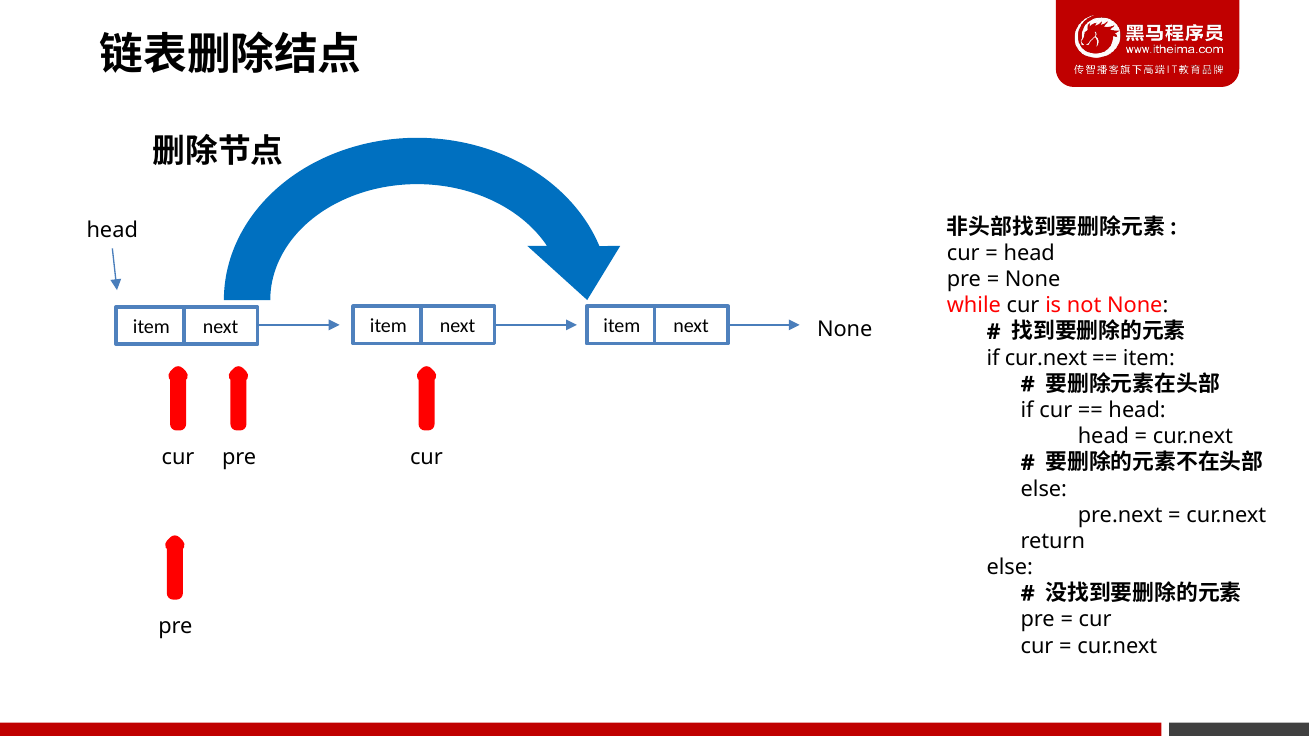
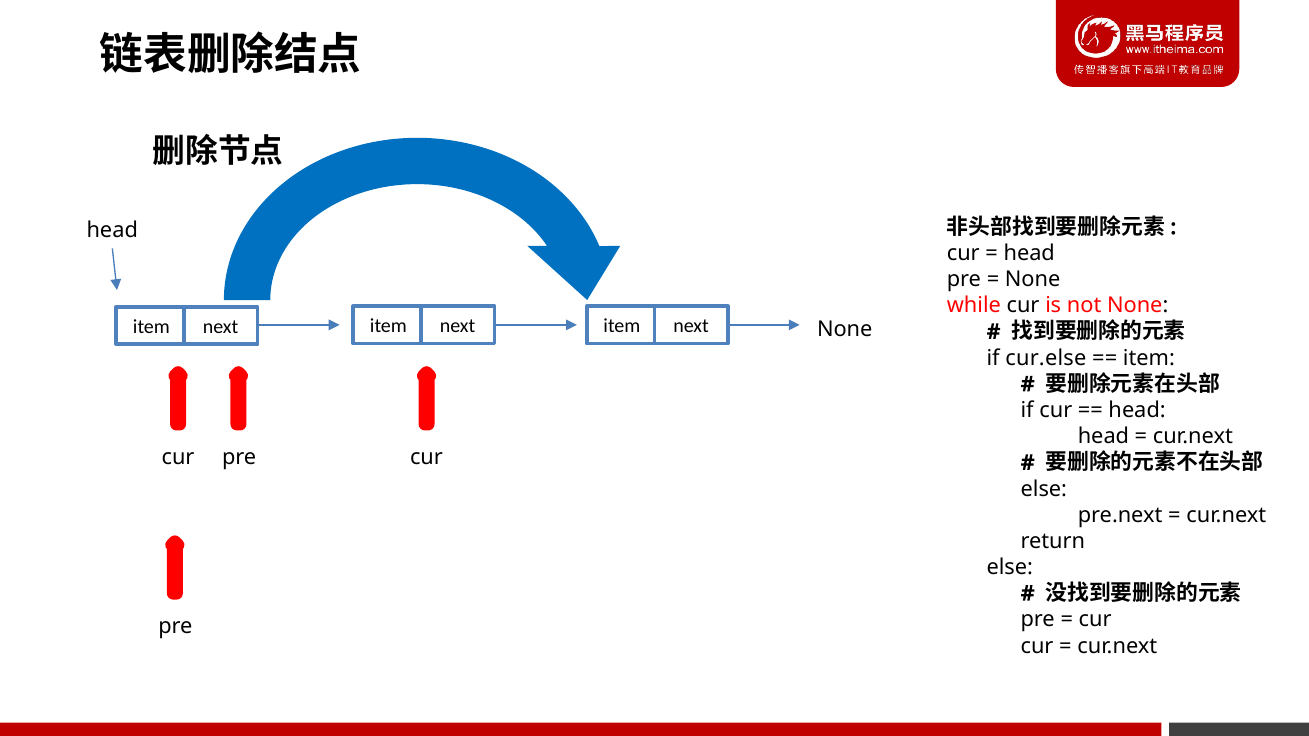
if cur.next: cur.next -> cur.else (1046, 358)
